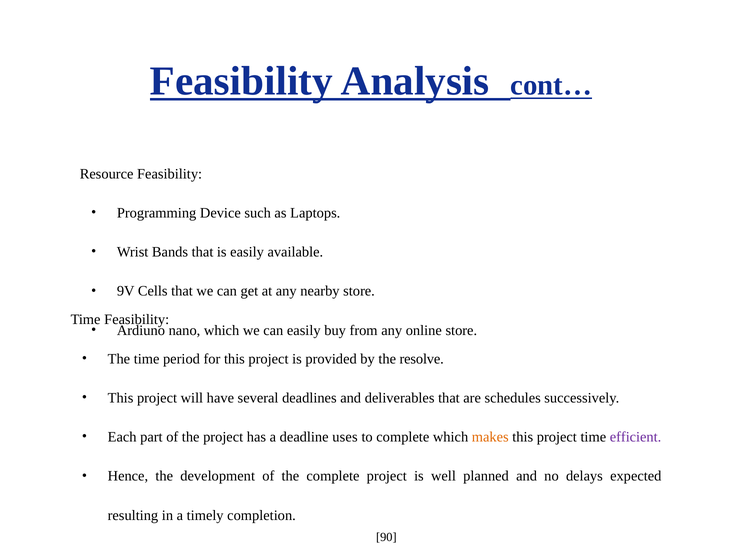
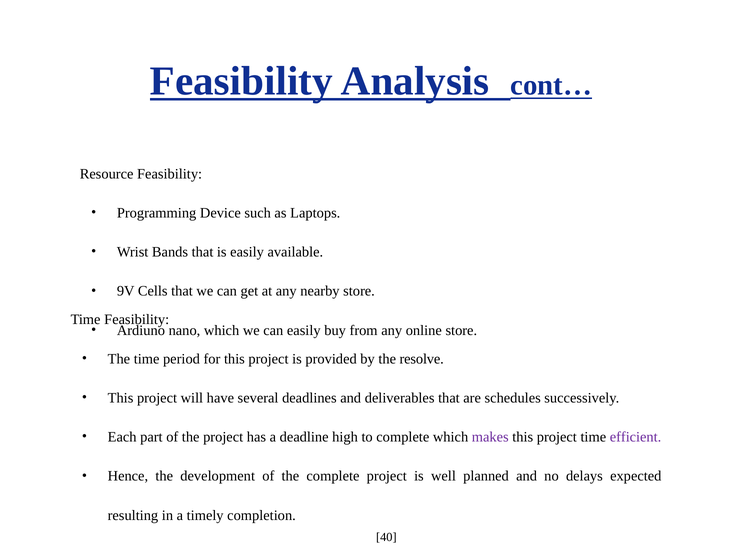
uses: uses -> high (345, 437)
makes colour: orange -> purple (490, 437)
90: 90 -> 40 (386, 538)
